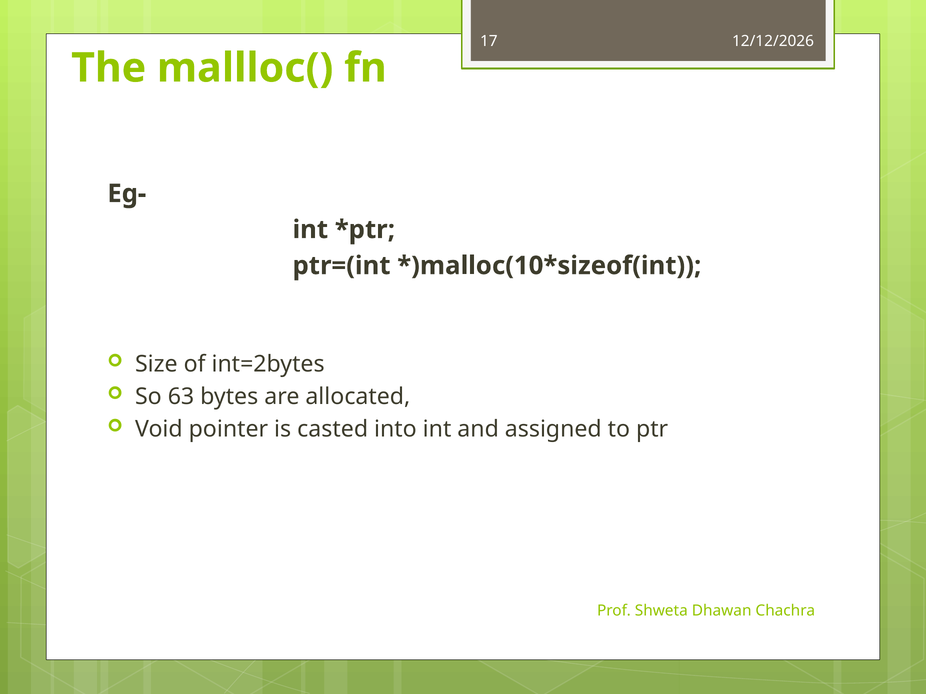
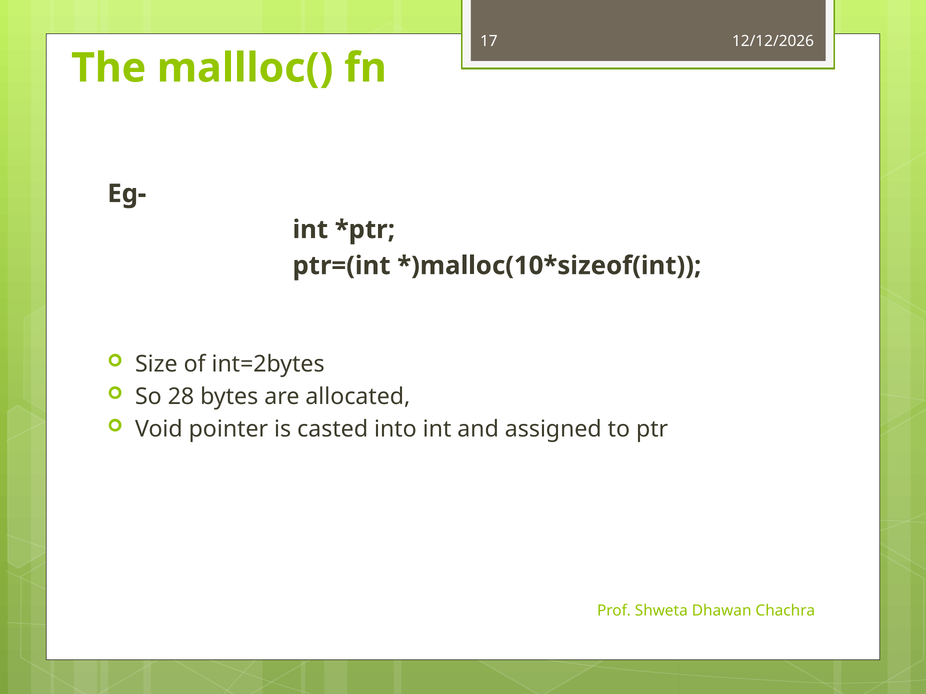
63: 63 -> 28 (181, 397)
